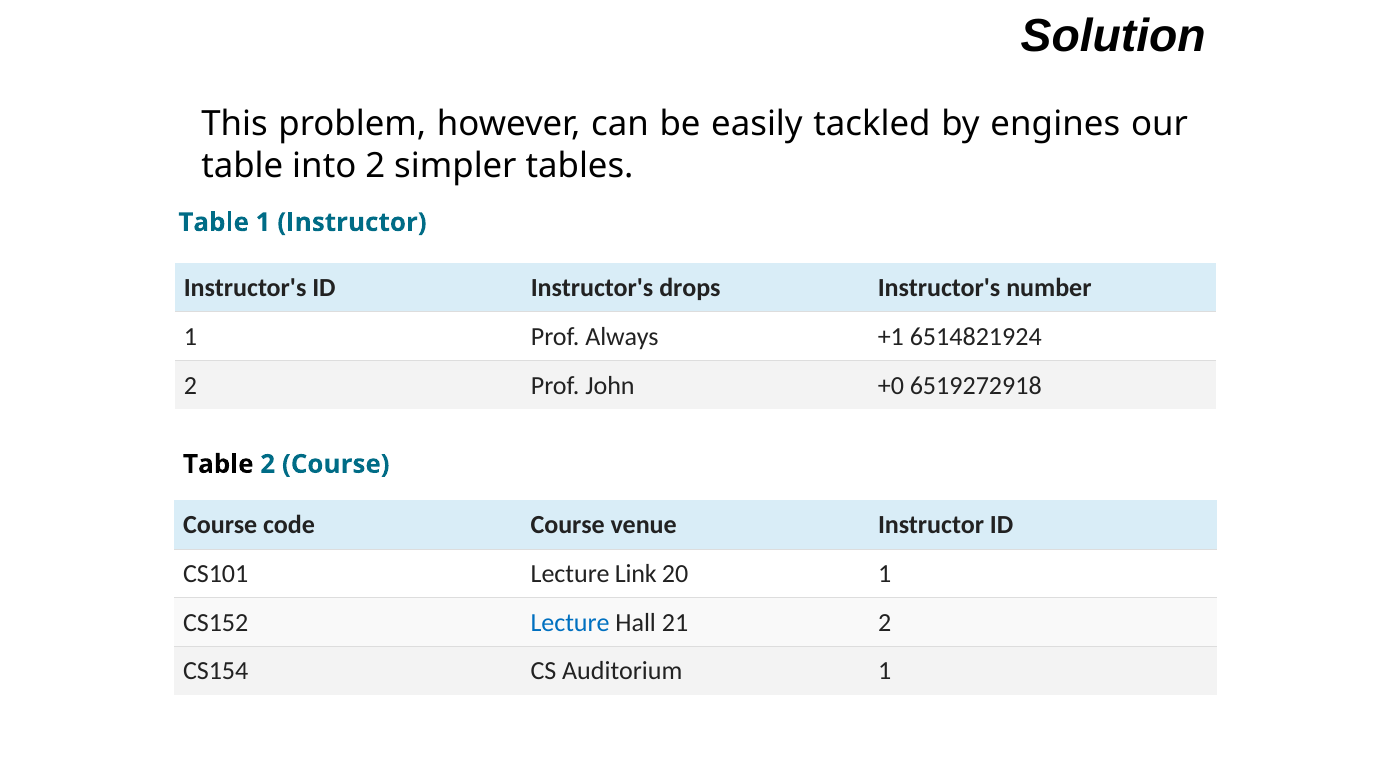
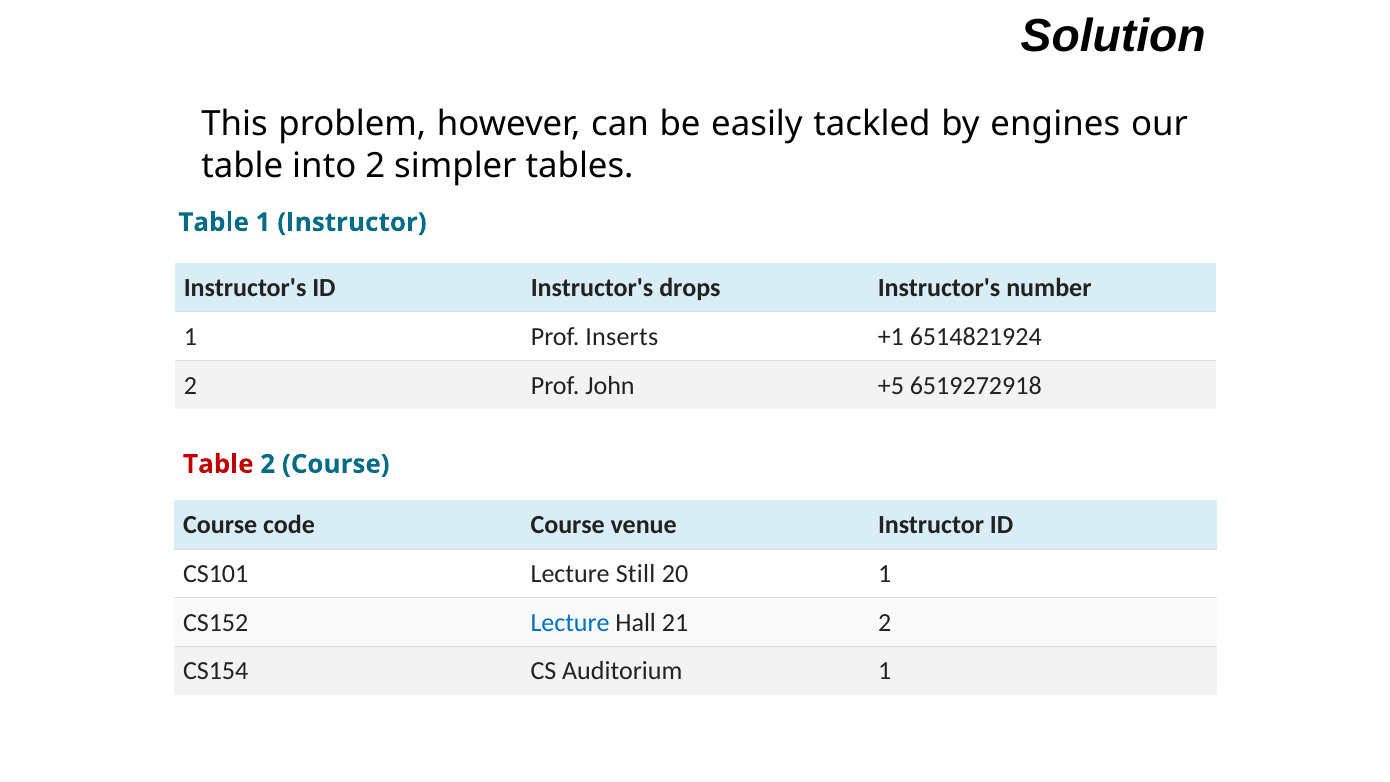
Always: Always -> Inserts (622, 337)
+0: +0 -> +5 (891, 385)
Table colour: black -> red (218, 464)
Link: Link -> Still (636, 574)
